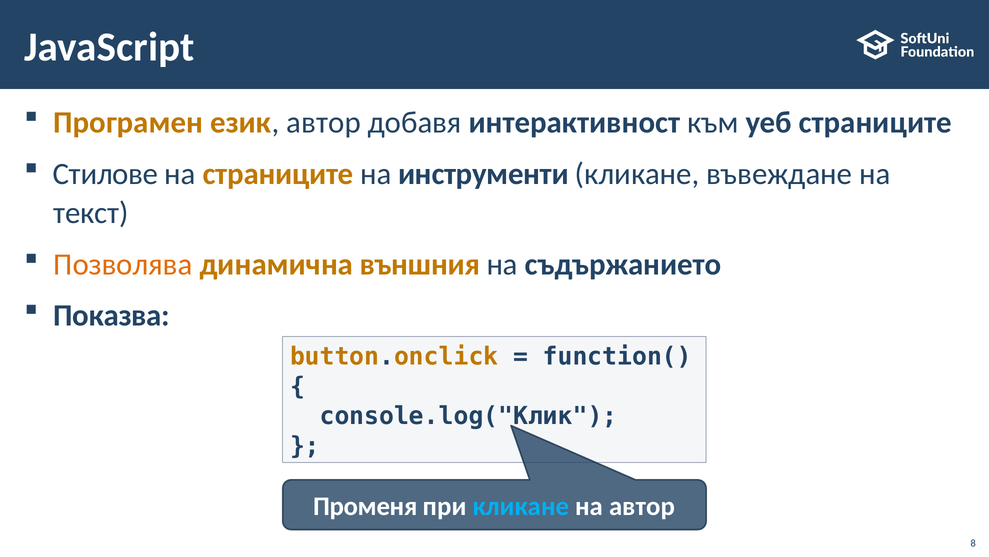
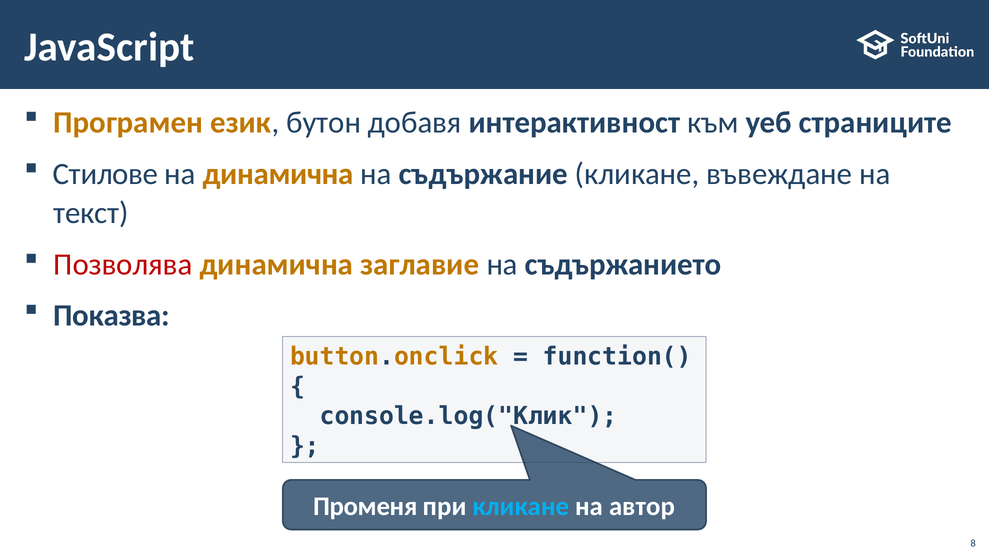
език автор: автор -> бутон (324, 122)
на страниците: страниците -> динамична (278, 174)
инструменти: инструменти -> съдържание (483, 174)
Позволява colour: orange -> red (123, 264)
външния: външния -> заглавие (420, 264)
